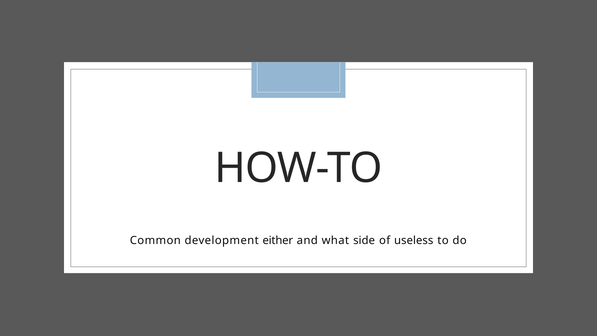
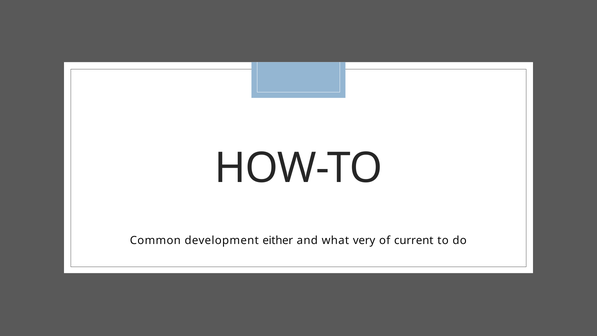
side: side -> very (364, 240)
useless: useless -> current (414, 240)
